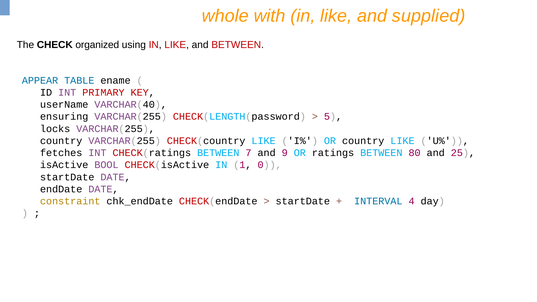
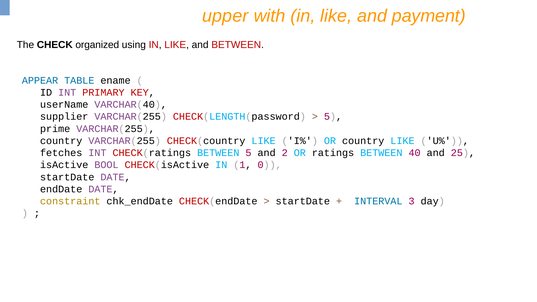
whole: whole -> upper (225, 16)
supplied: supplied -> payment (429, 16)
ensuring: ensuring -> supplier (64, 117)
locks: locks -> prime (55, 129)
BETWEEN 7: 7 -> 5 (248, 153)
9: 9 -> 2 (285, 153)
80: 80 -> 40 (415, 153)
4: 4 -> 3 (412, 201)
